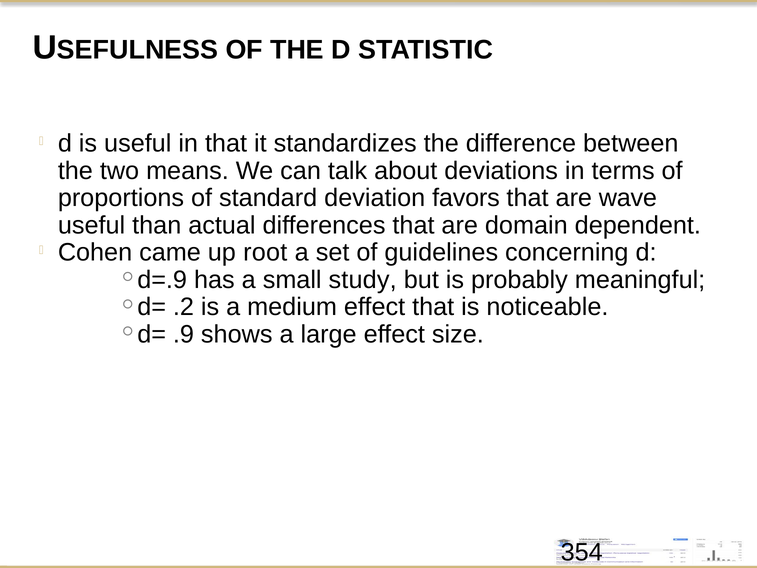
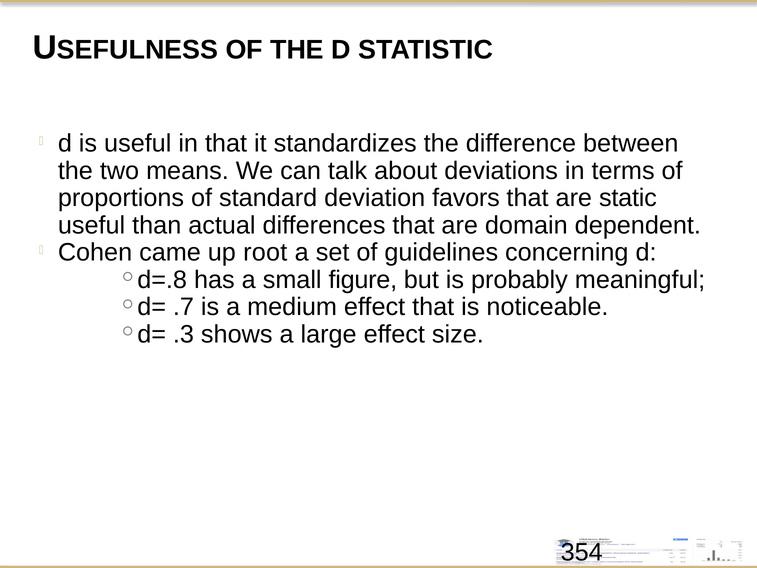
wave: wave -> static (628, 198)
d=.9: d=.9 -> d=.8 (162, 280)
study: study -> figure (363, 280)
.2: .2 -> .7 (183, 307)
.9: .9 -> .3 (183, 334)
